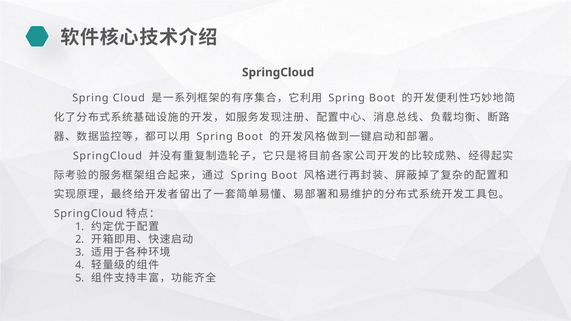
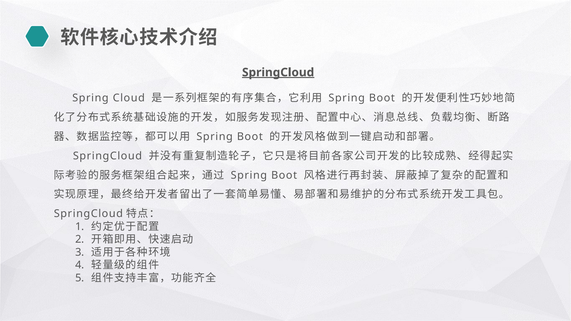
SpringCloud underline: none -> present (278, 72)
